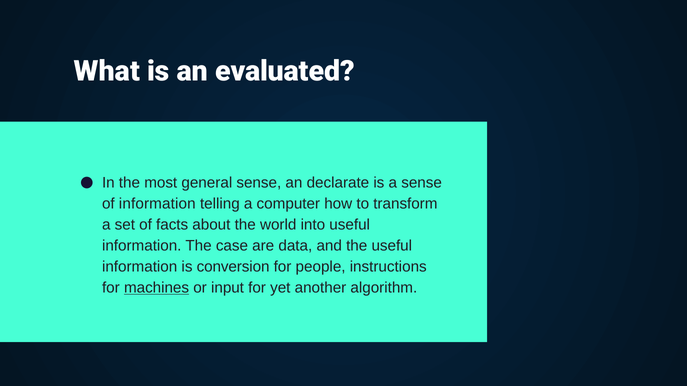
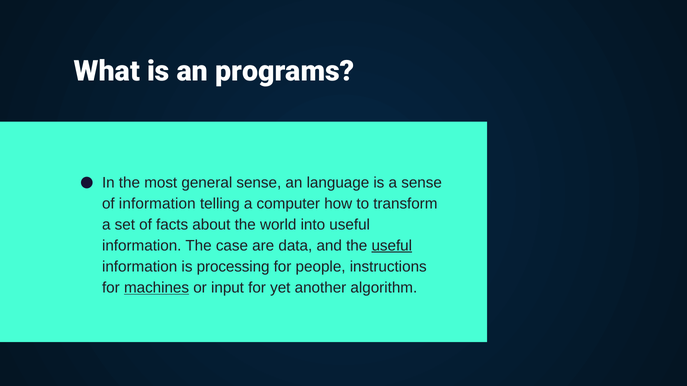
evaluated: evaluated -> programs (285, 71)
declarate: declarate -> language (338, 183)
useful underline: none -> present (392, 246)
conversion: conversion -> processing (233, 267)
